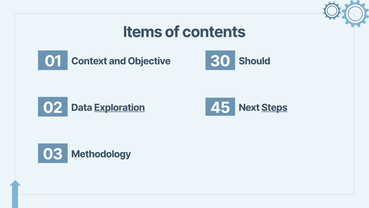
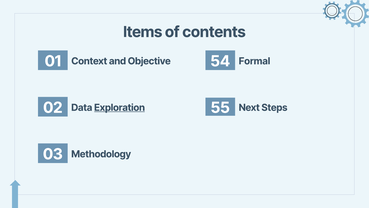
30: 30 -> 54 (220, 61)
Should: Should -> Formal (254, 61)
45: 45 -> 55 (220, 108)
Steps underline: present -> none (274, 107)
